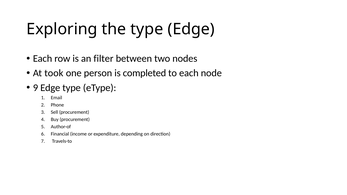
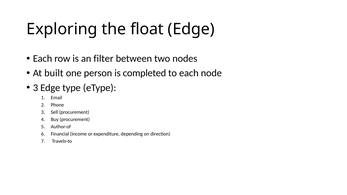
the type: type -> float (147, 29)
took: took -> built (54, 73)
9: 9 -> 3 (36, 88)
